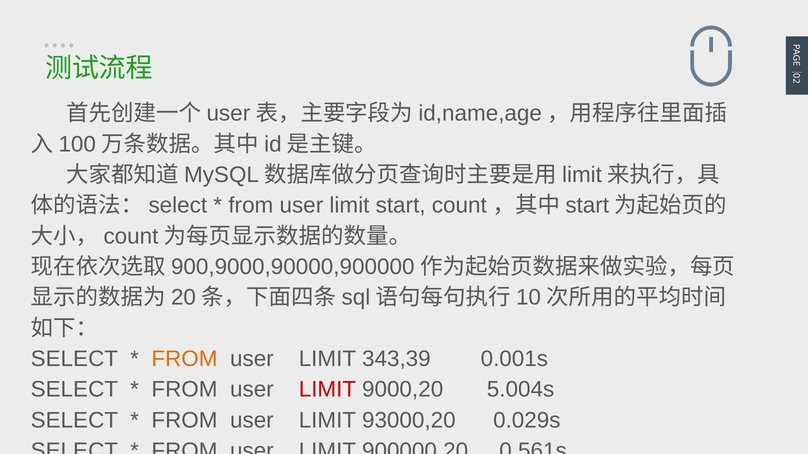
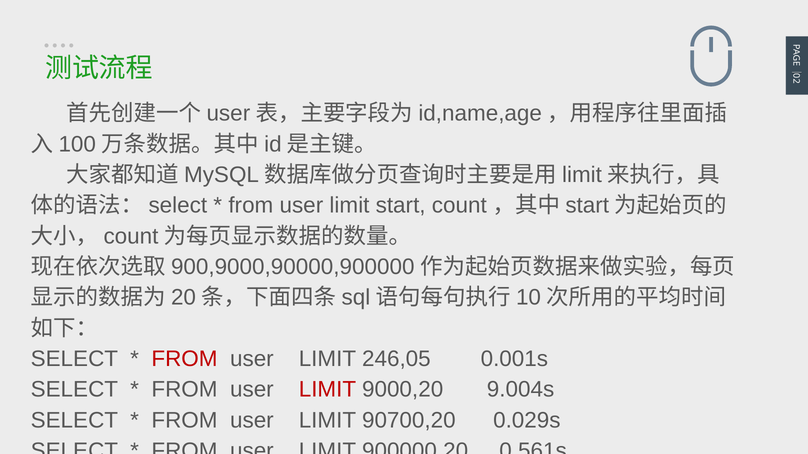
FROM colour: orange -> red (184, 359)
343,39: 343,39 -> 246,05 (396, 359)
5.004s: 5.004s -> 9.004s (521, 390)
93000,20: 93000,20 -> 90700,20 (409, 421)
